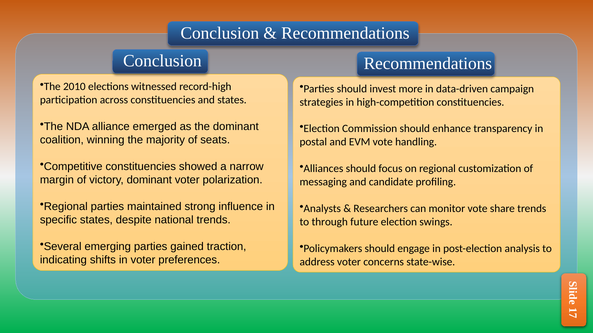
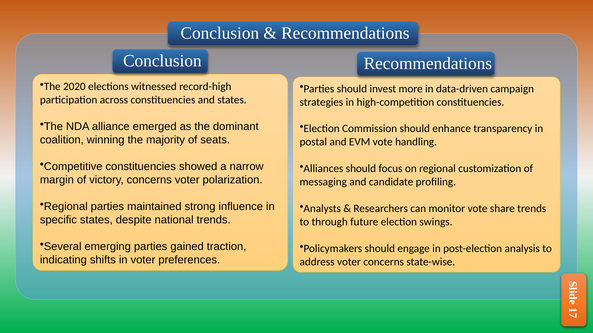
2010: 2010 -> 2020 (74, 87)
victory dominant: dominant -> concerns (149, 180)
